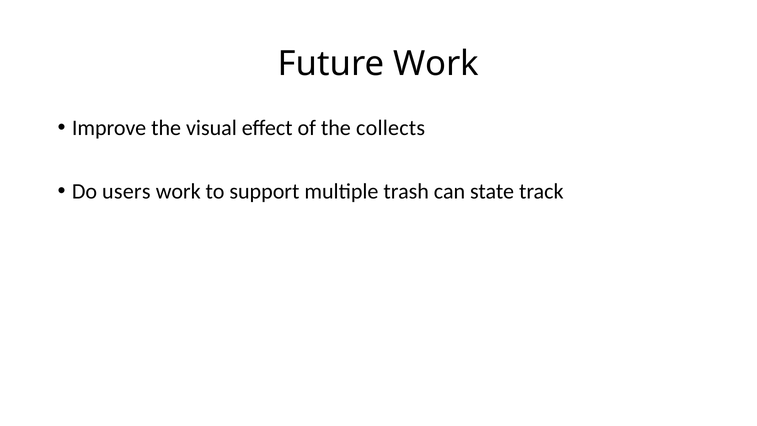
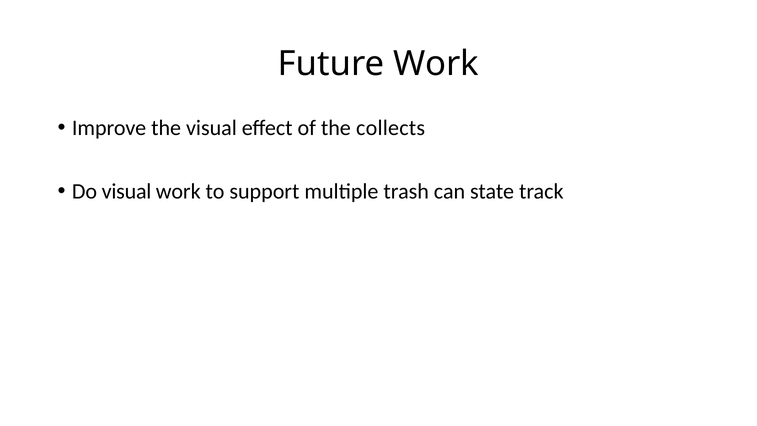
Do users: users -> visual (127, 191)
